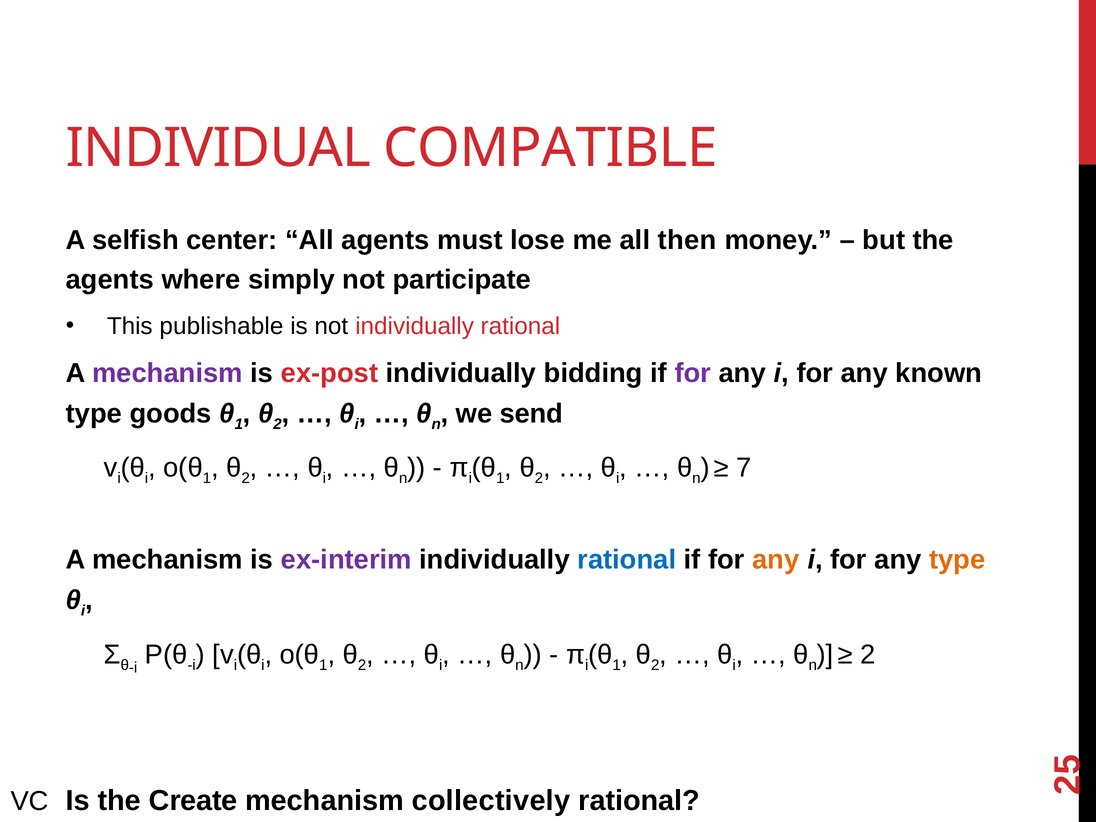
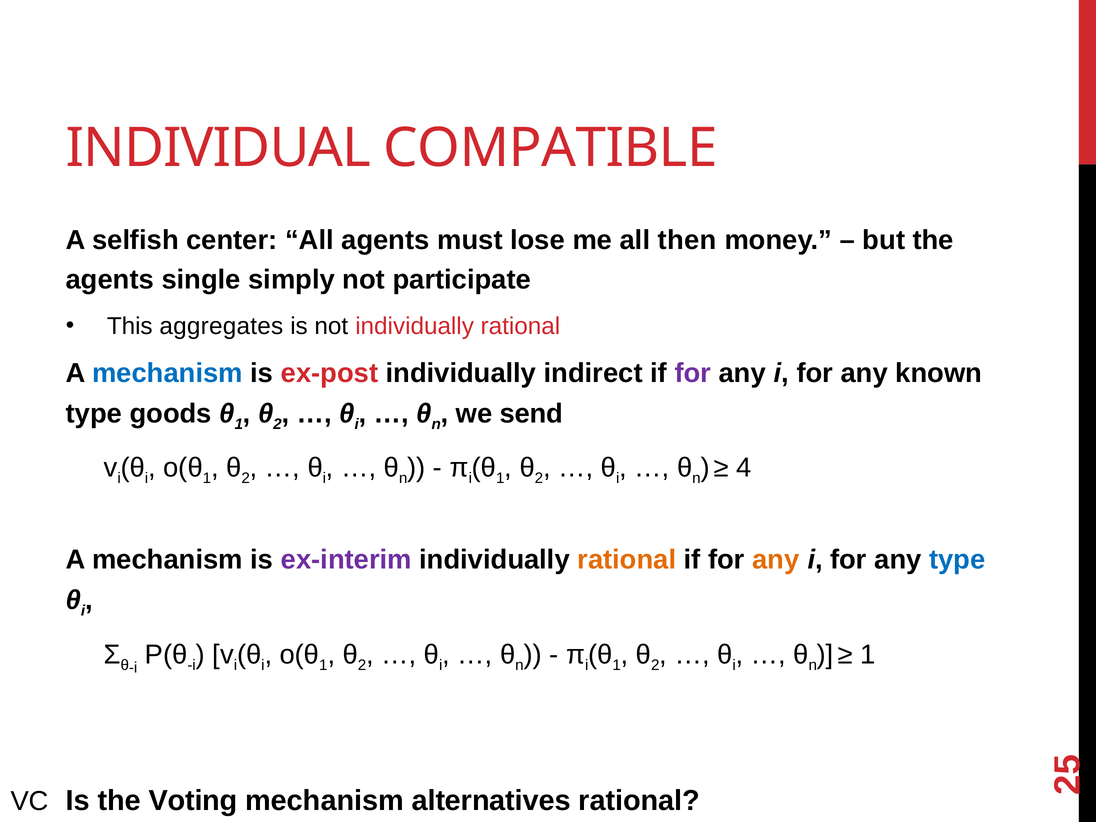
where: where -> single (201, 280)
publishable: publishable -> aggregates (221, 326)
mechanism colour: purple -> blue (167, 373)
bidding: bidding -> indirect (593, 373)
7: 7 -> 4 (744, 467)
rational colour: blue -> orange (627, 560)
type colour: orange -> blue (957, 560)
2: 2 -> 1 (868, 655)
Create: Create -> Voting (193, 801)
collectively: collectively -> alternatives (491, 801)
